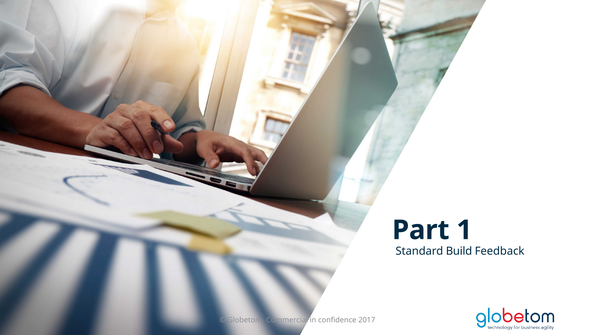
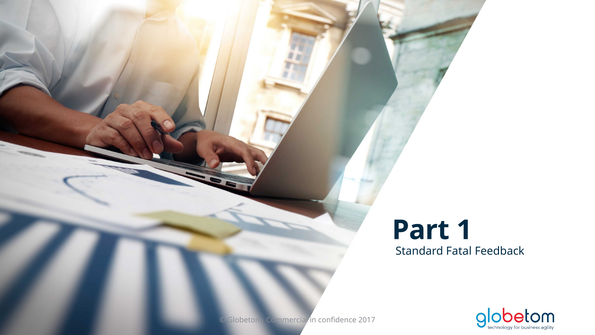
Build: Build -> Fatal (459, 251)
